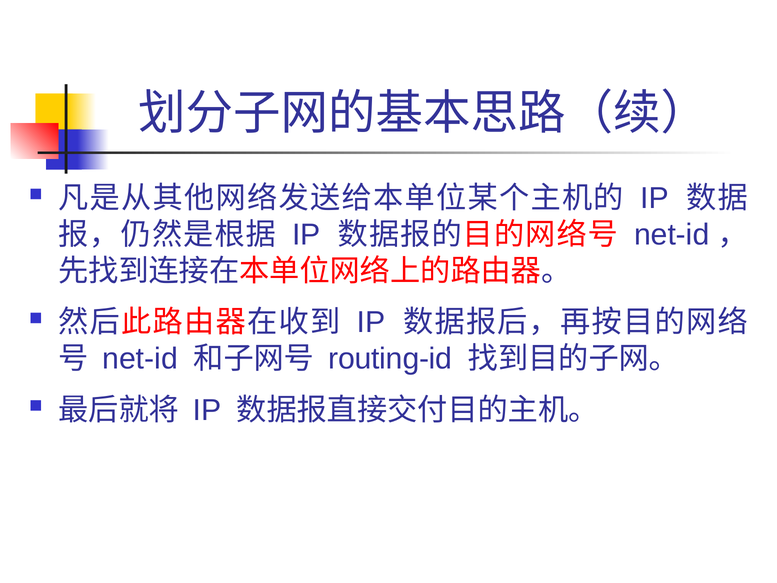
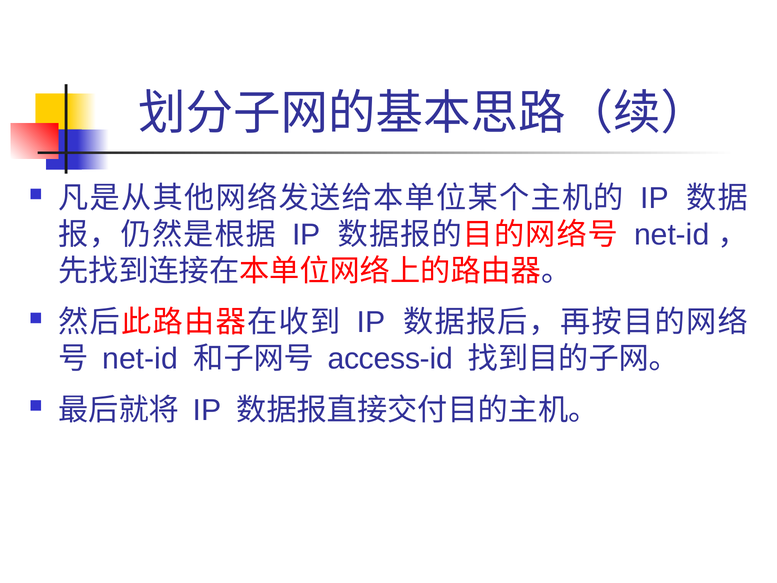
routing-id: routing-id -> access-id (390, 359)
